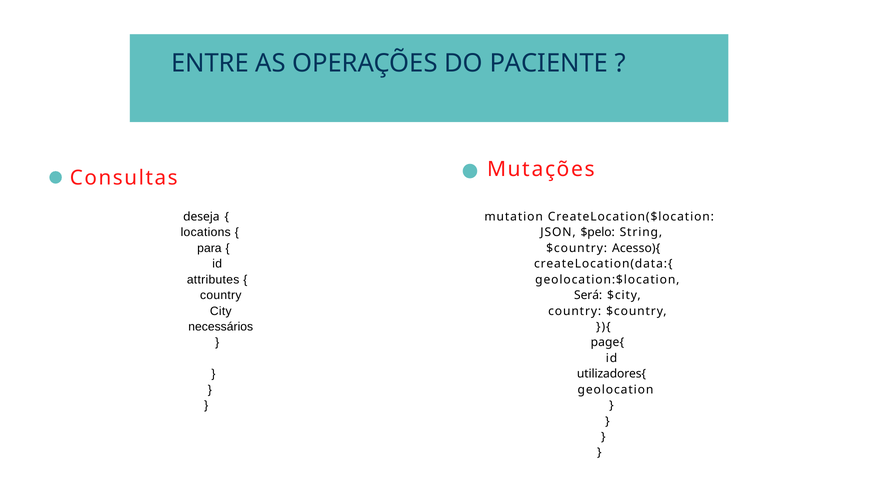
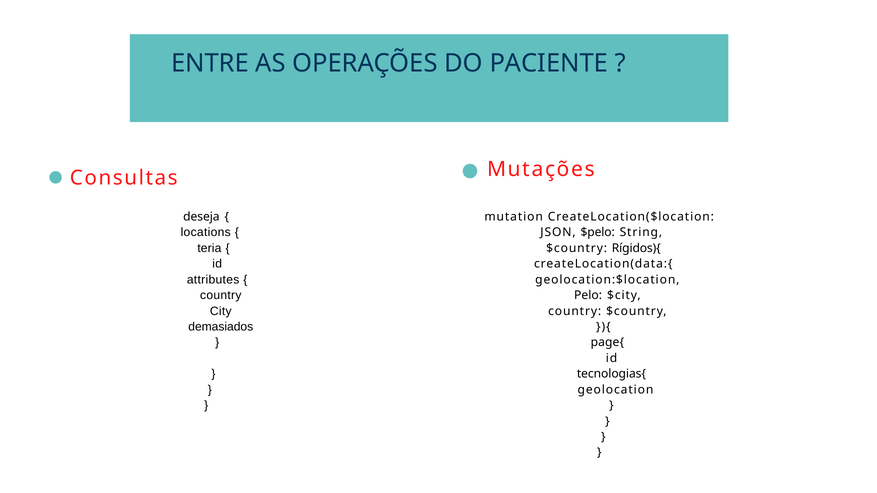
para: para -> teria (209, 248)
Acesso){: Acesso){ -> Rígidos){ (636, 248)
Será: Será -> Pelo (588, 296)
necessários: necessários -> demasiados (221, 327)
utilizadores{: utilizadores{ -> tecnologias{ (611, 374)
